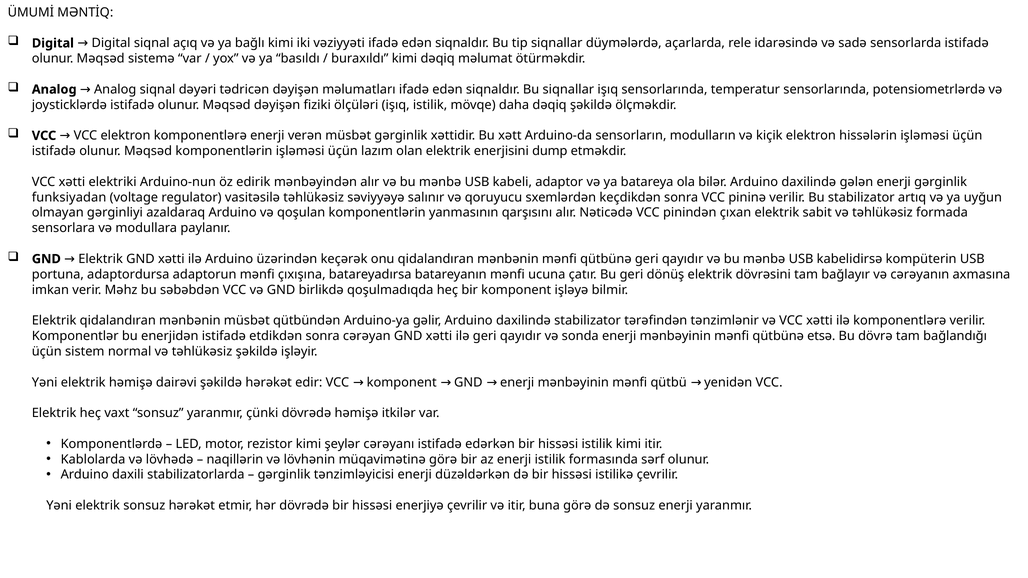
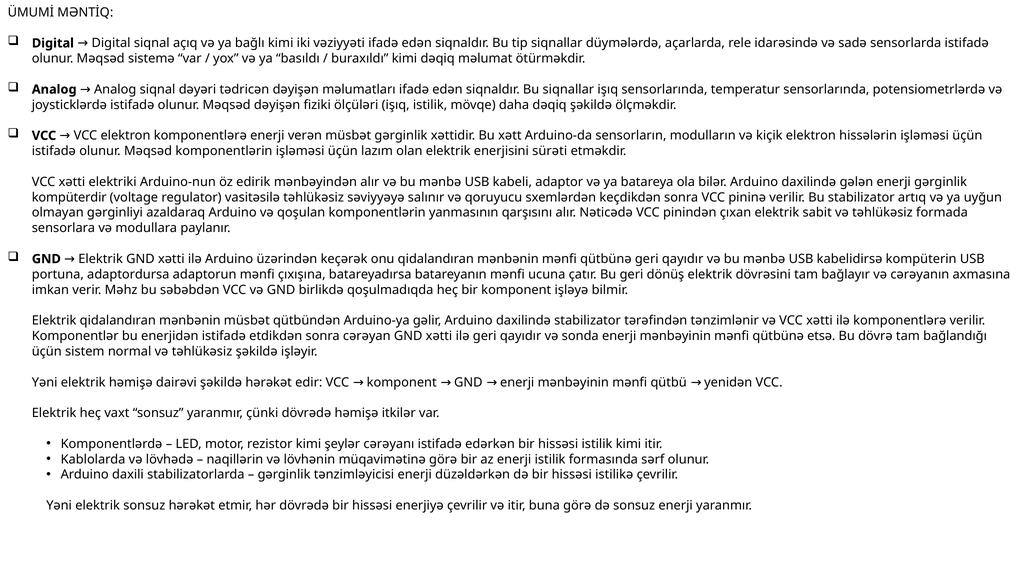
dump: dump -> sürəti (550, 151)
funksiyadan: funksiyadan -> kompüterdir (69, 197)
